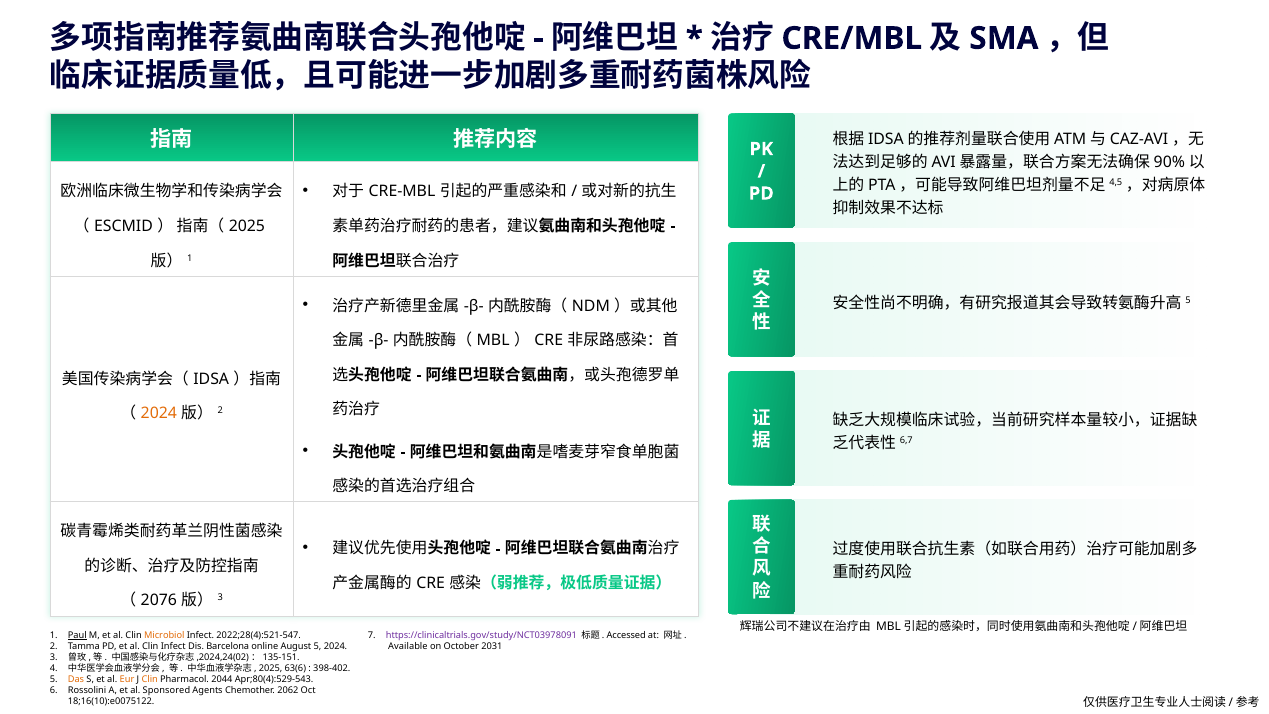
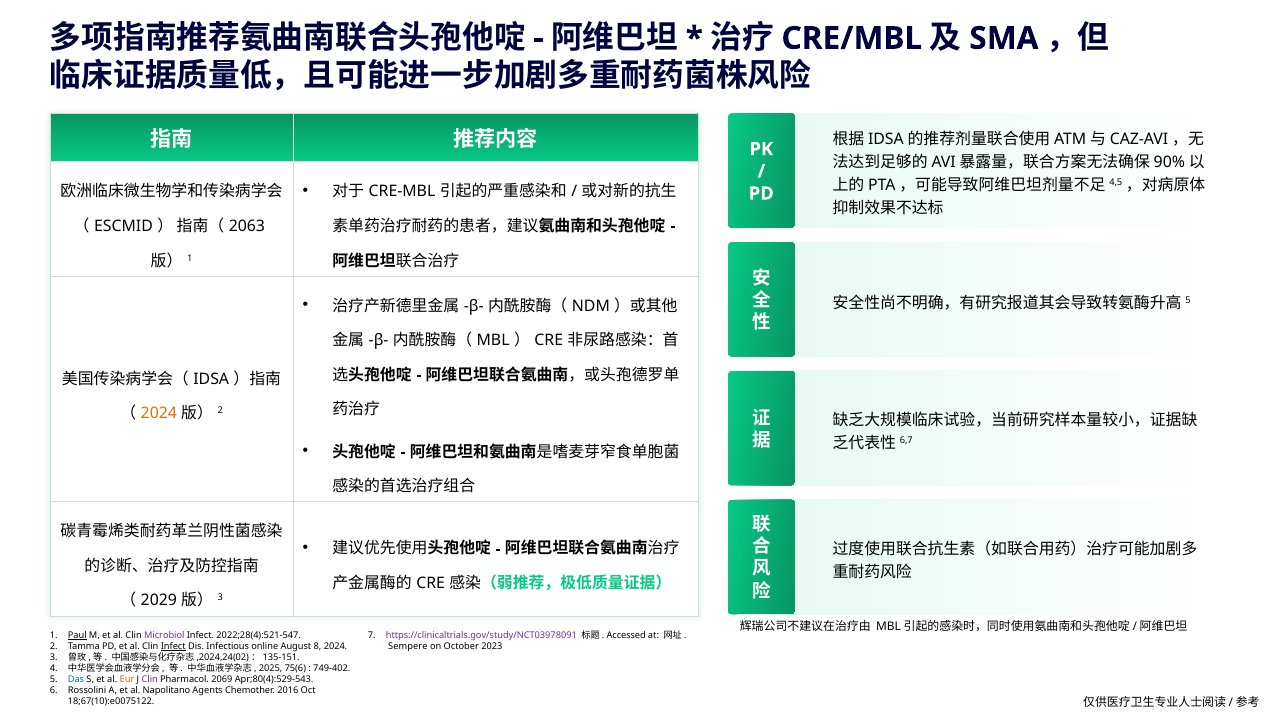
2025: 2025 -> 2063 (247, 226)
2076: 2076 -> 2029 (159, 600)
Microbiol colour: orange -> purple (164, 635)
Infect underline: none -> present (173, 646)
Barcelona: Barcelona -> Infectious (228, 646)
August 5: 5 -> 8 (318, 646)
Available: Available -> Sempere (408, 646)
2031: 2031 -> 2023 (492, 646)
63(6: 63(6 -> 75(6 (295, 668)
398-402: 398-402 -> 749-402 (332, 668)
Das colour: orange -> blue (76, 679)
Clin colour: orange -> purple (150, 679)
2044: 2044 -> 2069 (222, 679)
Sponsored: Sponsored -> Napolitano (167, 690)
2062: 2062 -> 2016 (288, 690)
18;16(10):e0075122: 18;16(10):e0075122 -> 18;67(10):e0075122 (111, 701)
